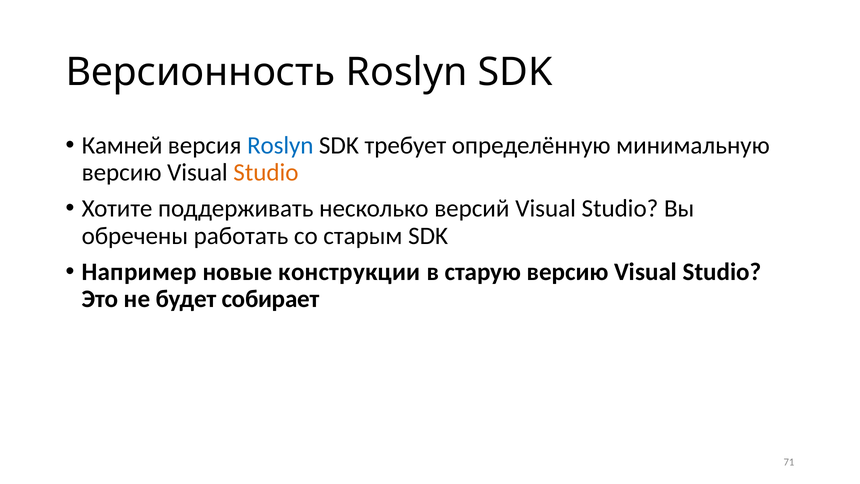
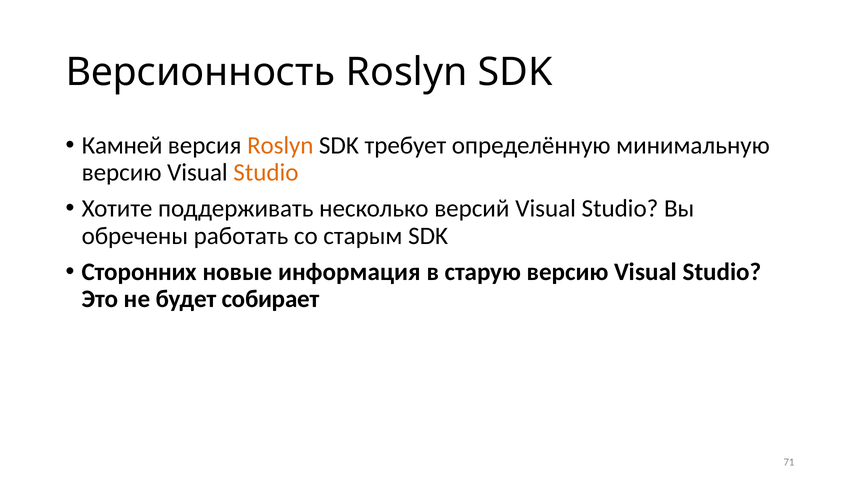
Roslyn colour: blue -> orange (280, 145)
Например: Например -> Сторонних (139, 272)
конструкции: конструкции -> информация (349, 272)
